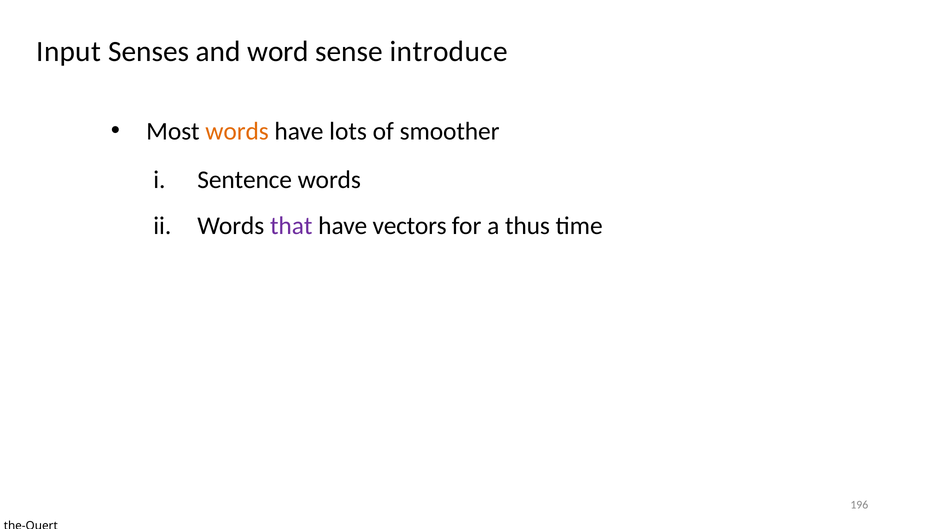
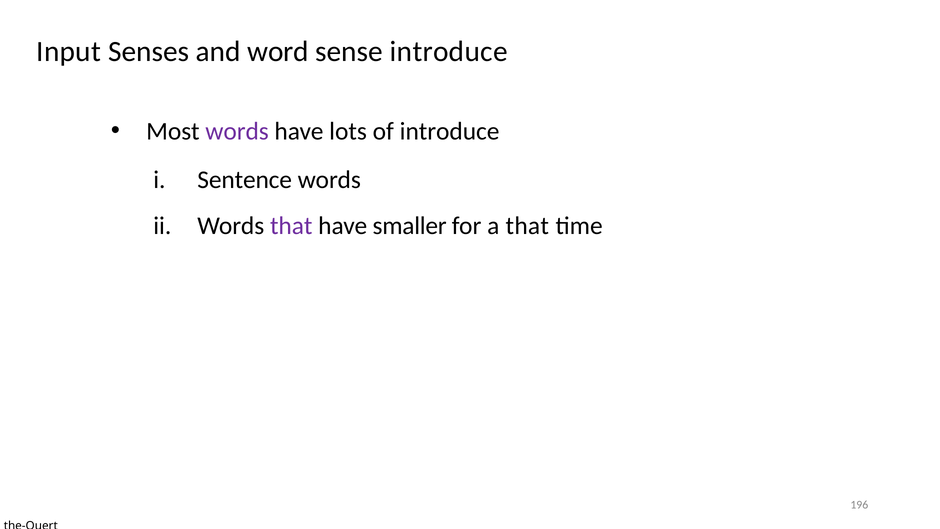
words colour: orange -> purple (237, 131)
of smoother: smoother -> introduce (450, 131)
vectors: vectors -> smaller (410, 226)
a thus: thus -> that (527, 226)
